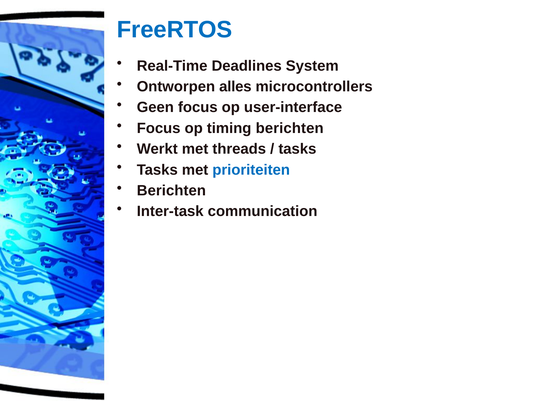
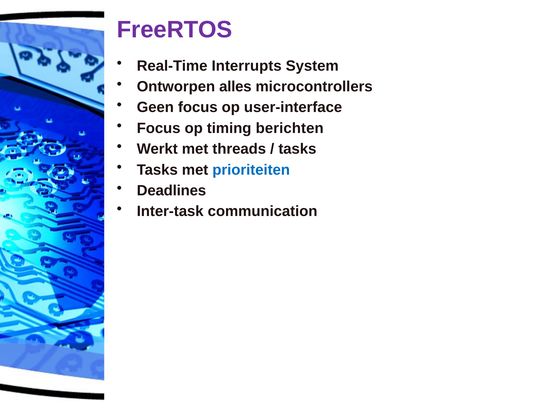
FreeRTOS colour: blue -> purple (175, 30)
Deadlines: Deadlines -> Interrupts (247, 66)
Berichten: Berichten -> Deadlines (171, 190)
